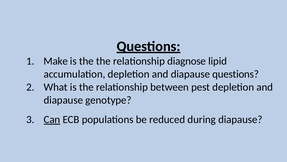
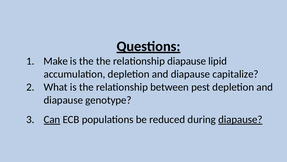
relationship diagnose: diagnose -> diapause (187, 61)
diapause questions: questions -> capitalize (236, 74)
diapause underline: none -> present (240, 119)
